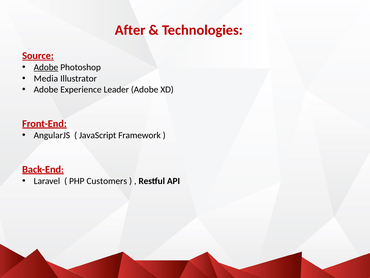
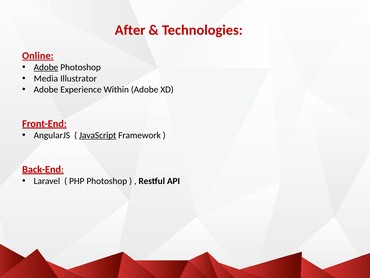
Source: Source -> Online (38, 56)
Leader: Leader -> Within (116, 89)
JavaScript underline: none -> present (98, 135)
PHP Customers: Customers -> Photoshop (107, 181)
